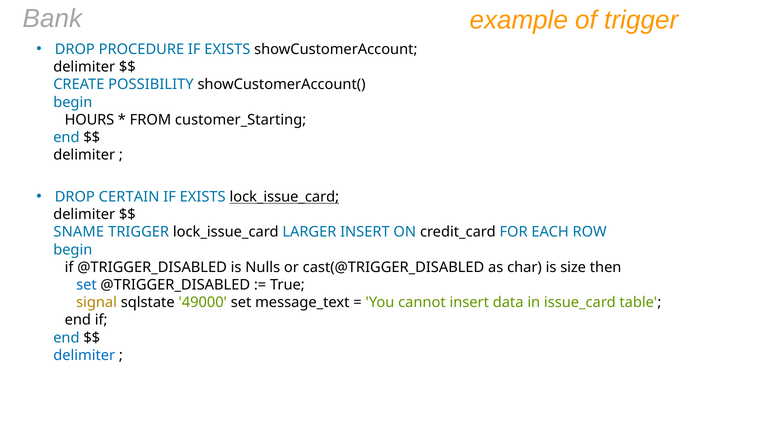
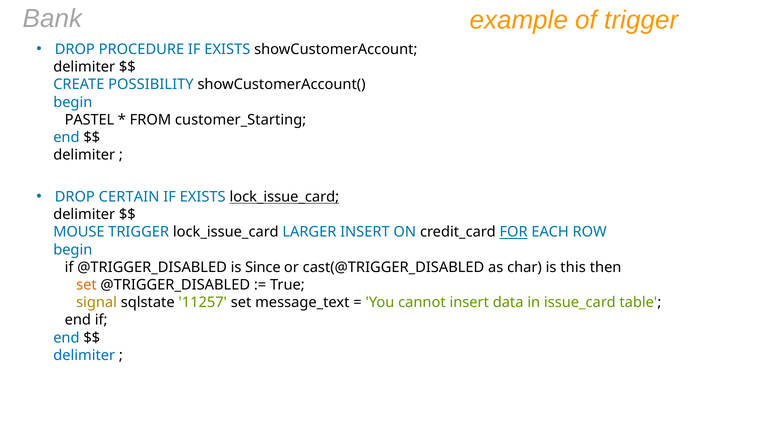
HOURS: HOURS -> PASTEL (89, 120)
SNAME: SNAME -> MOUSE (79, 232)
FOR underline: none -> present (514, 232)
Nulls: Nulls -> Since (263, 267)
size: size -> this (573, 267)
set colour: blue -> orange (86, 285)
49000: 49000 -> 11257 (203, 302)
